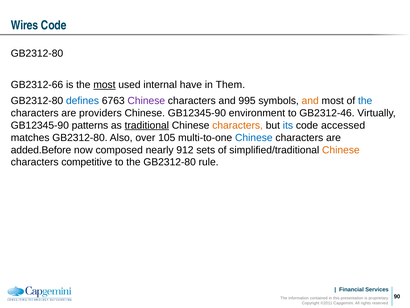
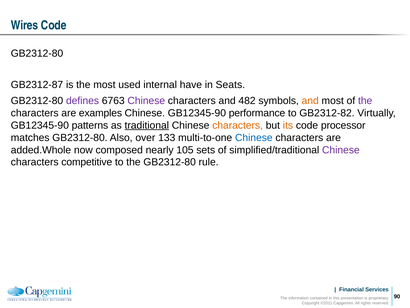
GB2312-66: GB2312-66 -> GB2312-87 (37, 85)
most underline: present -> none (104, 85)
Them: Them -> Seats (230, 85)
defines colour: blue -> purple (83, 101)
995: 995 -> 482 (247, 101)
the colour: blue -> purple (365, 101)
providers: providers -> examples (100, 113)
environment: environment -> performance (257, 113)
GB2312-46: GB2312-46 -> GB2312-82 (327, 113)
its colour: blue -> orange (288, 125)
accessed: accessed -> processor (343, 125)
105: 105 -> 133 (167, 137)
added.Before: added.Before -> added.Whole (41, 150)
912: 912 -> 105 (185, 150)
Chinese colour: orange -> purple (341, 150)
